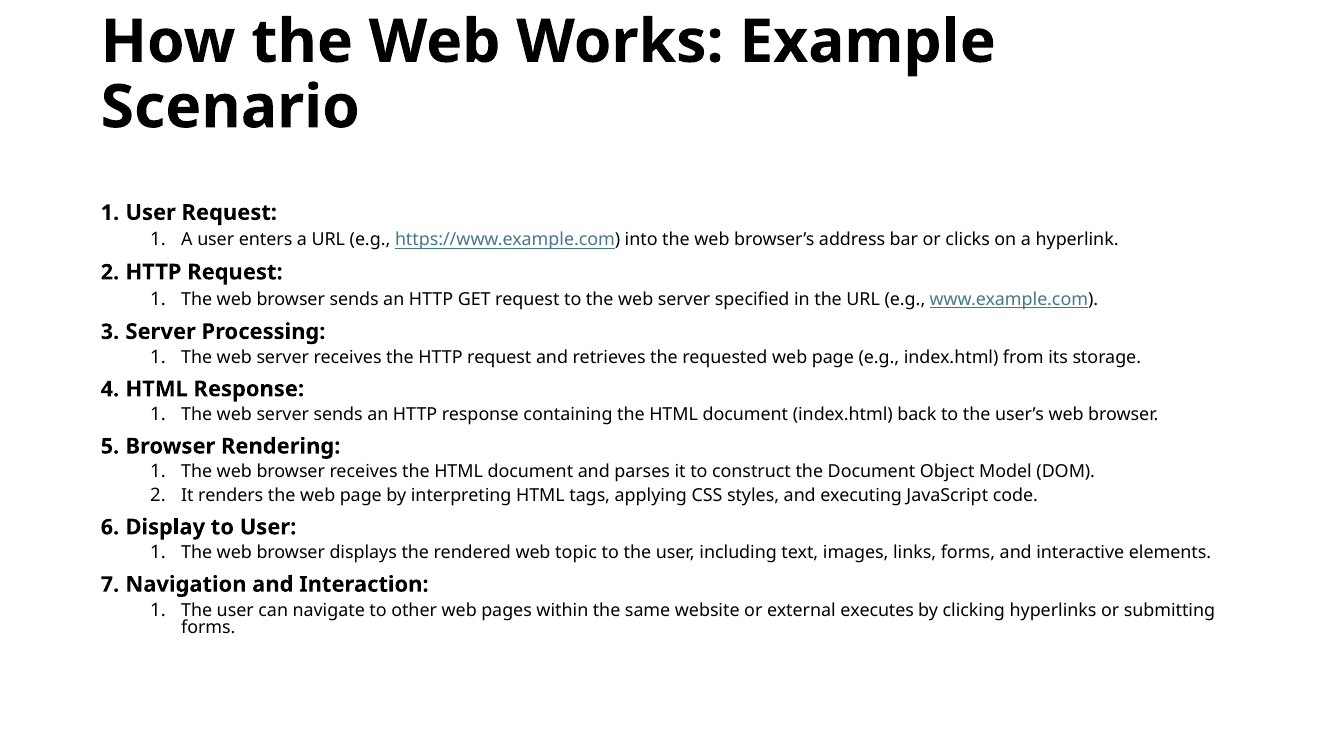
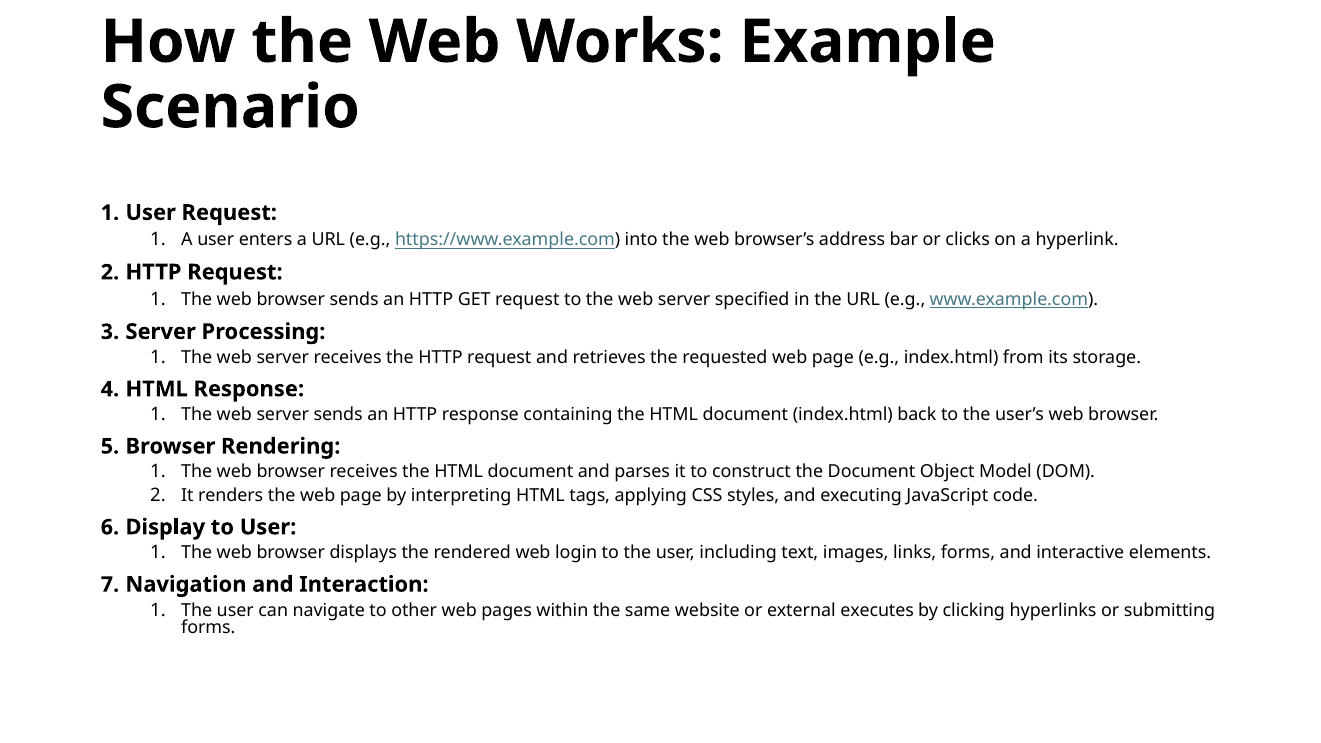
topic: topic -> login (576, 553)
